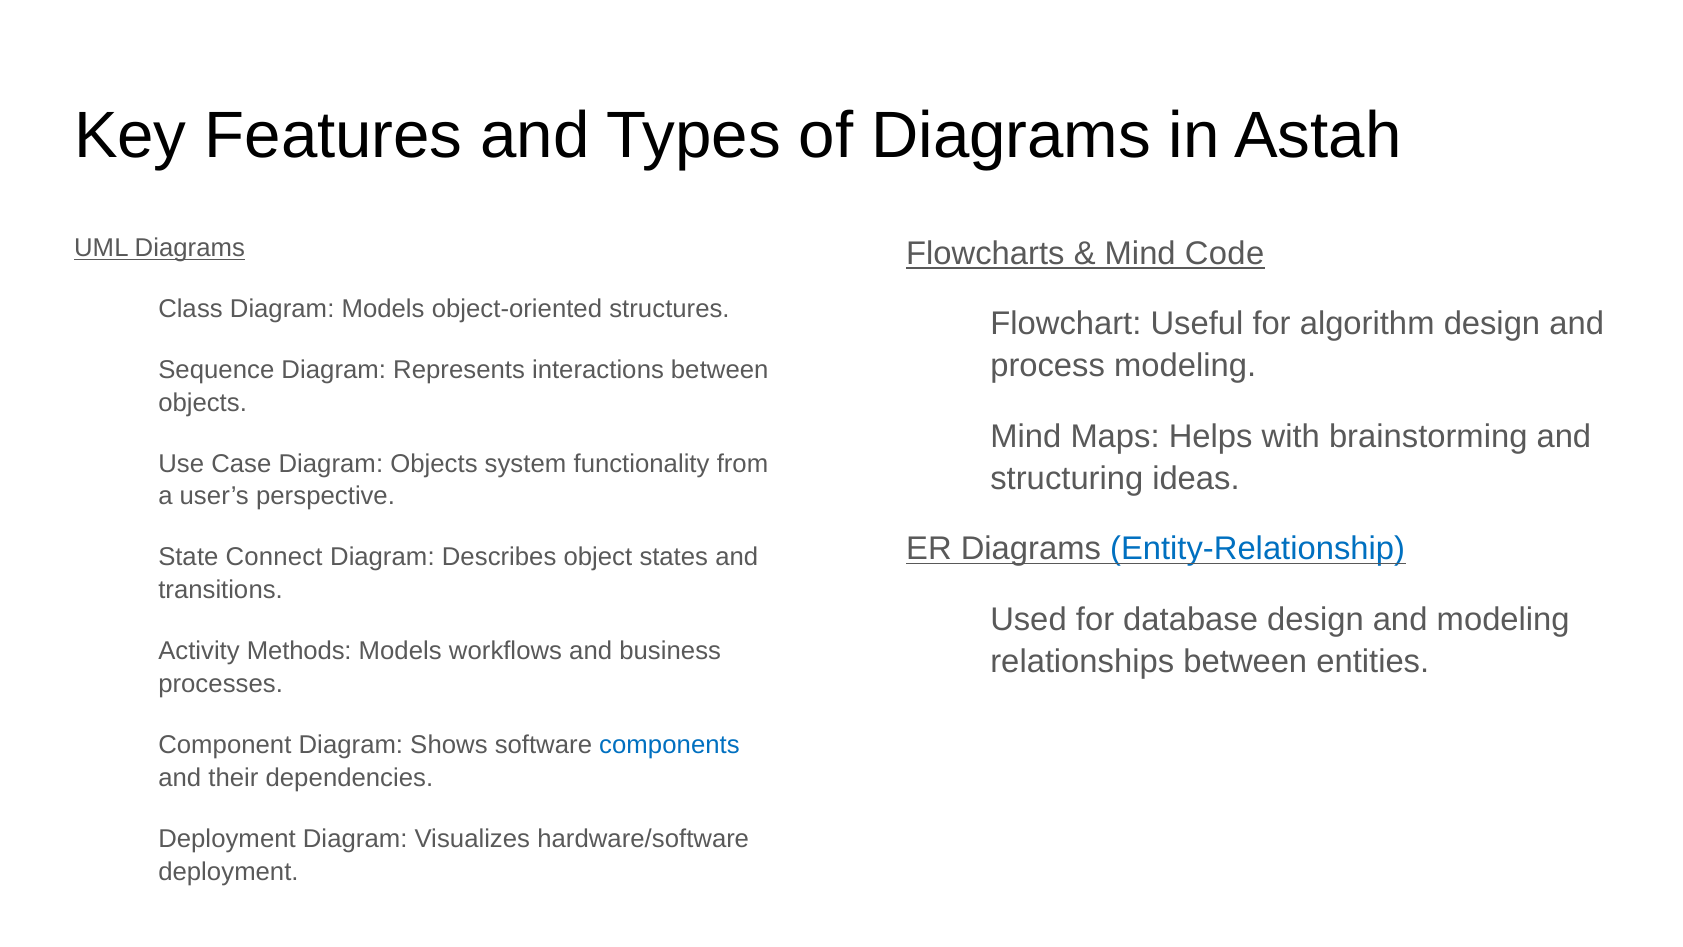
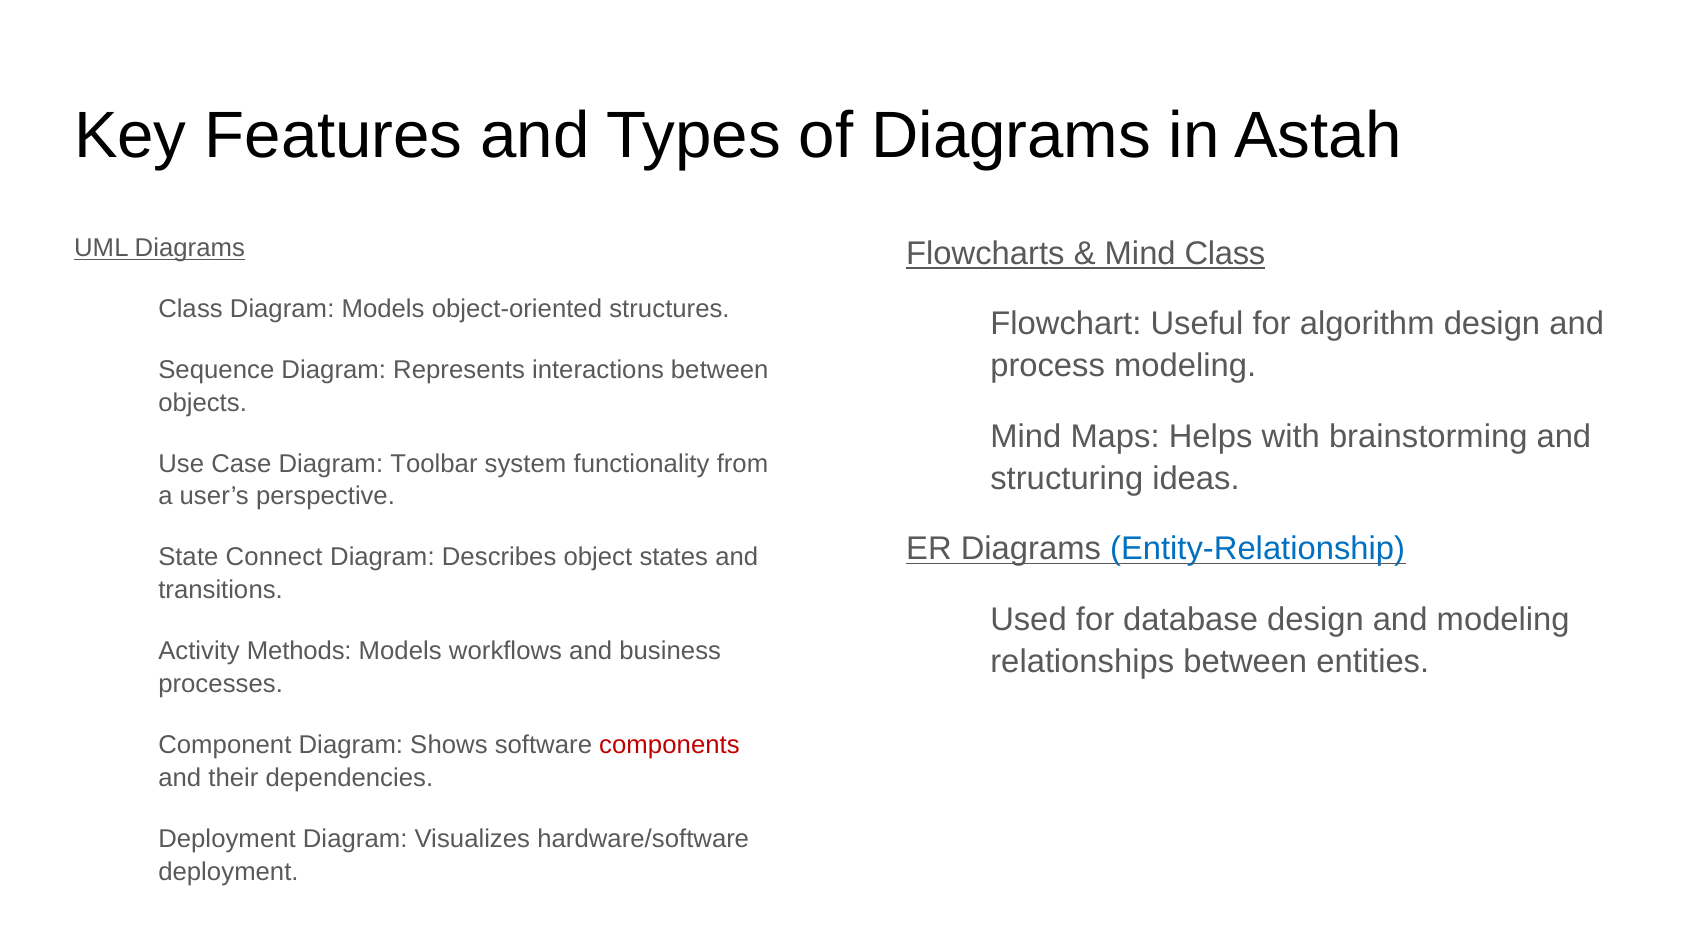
Mind Code: Code -> Class (1225, 253)
Diagram Objects: Objects -> Toolbar (434, 463)
components colour: blue -> red (670, 745)
